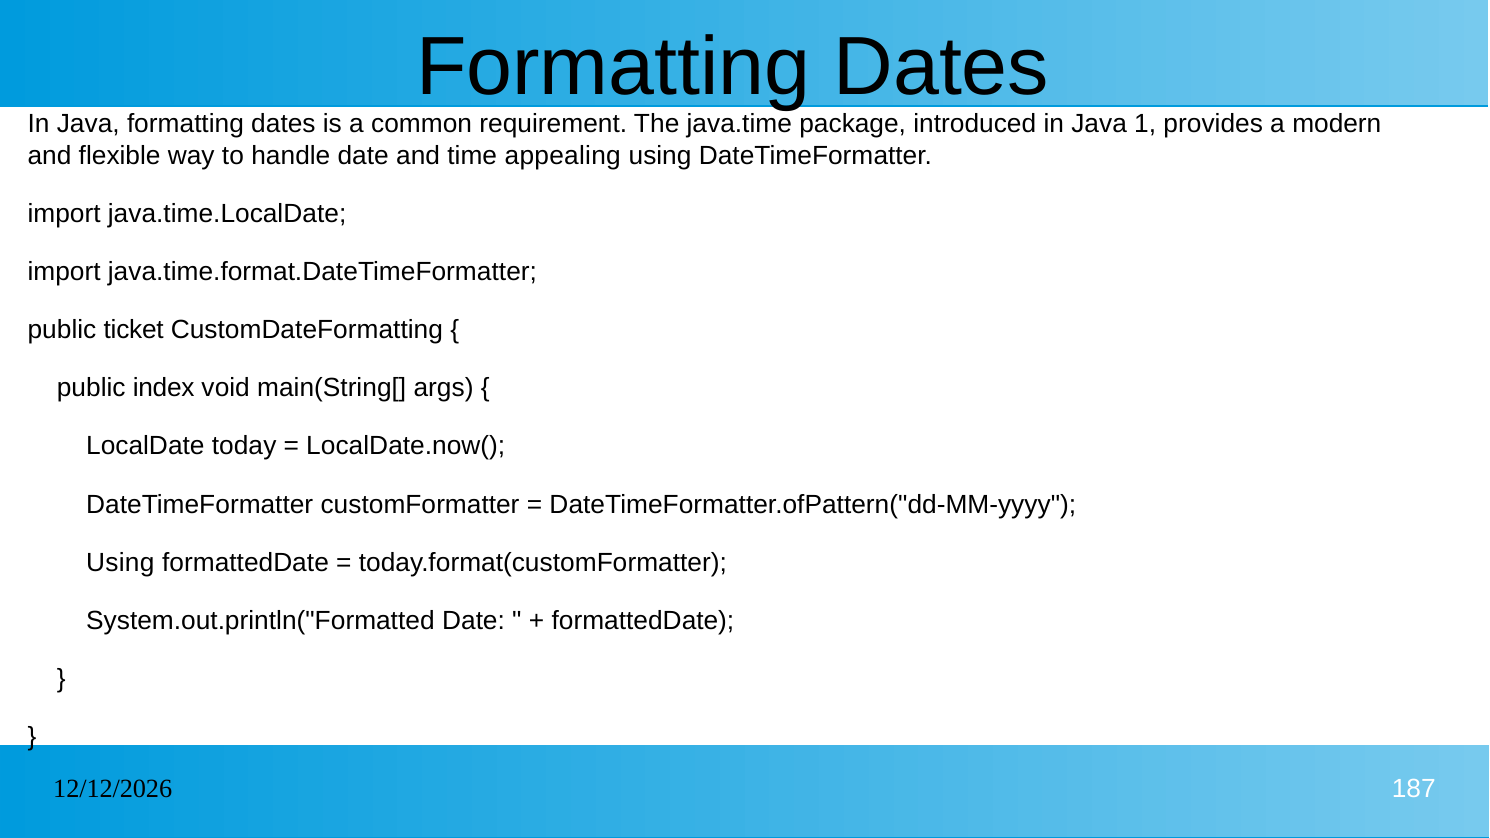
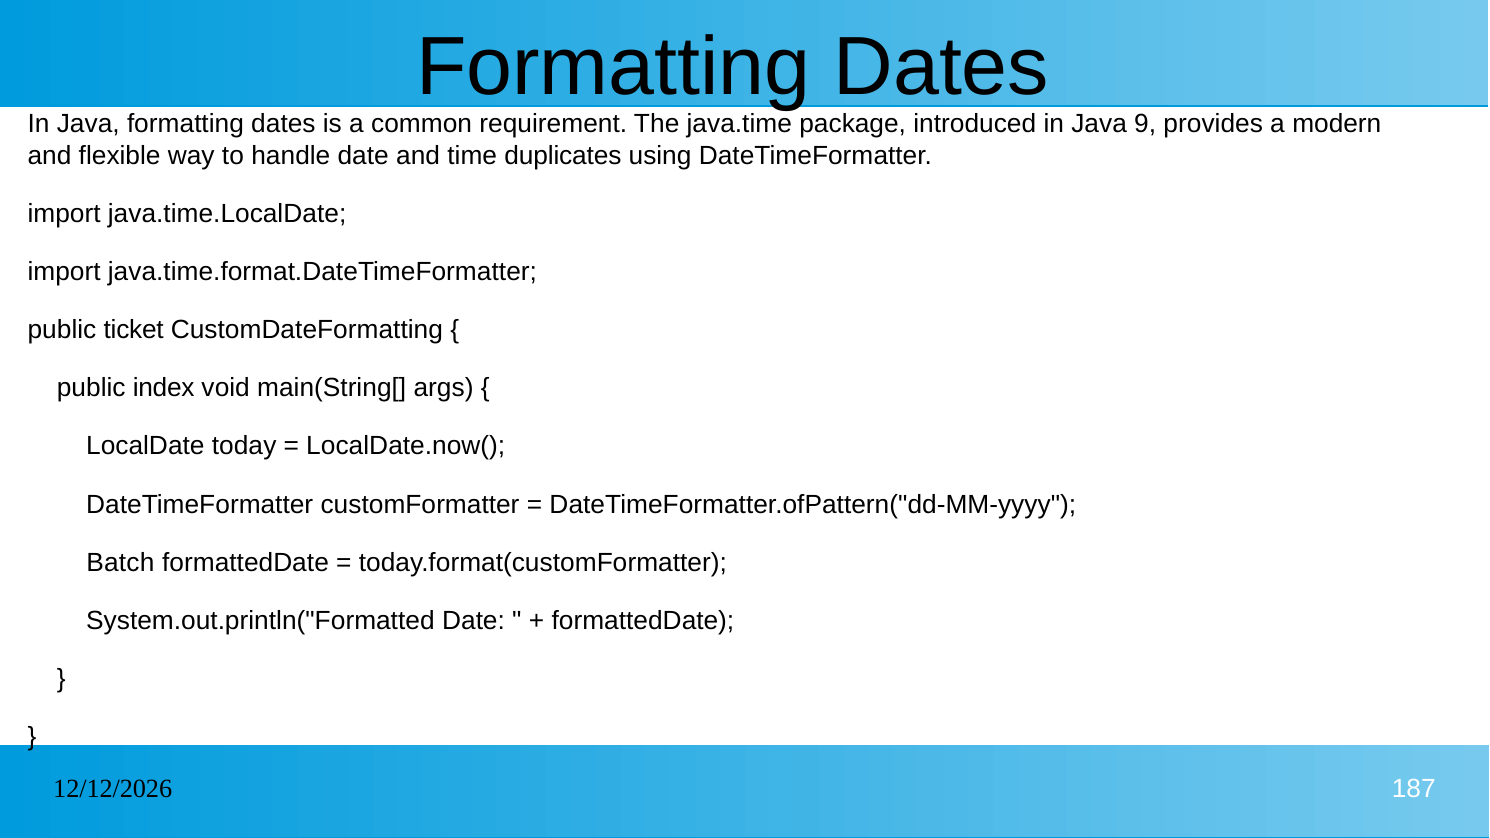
1: 1 -> 9 (1145, 124)
appealing: appealing -> duplicates (563, 156)
Using: Using -> Batch (120, 563)
